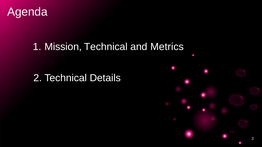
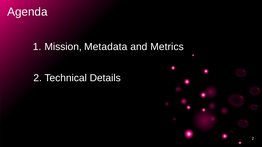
Mission Technical: Technical -> Metadata (106, 47)
